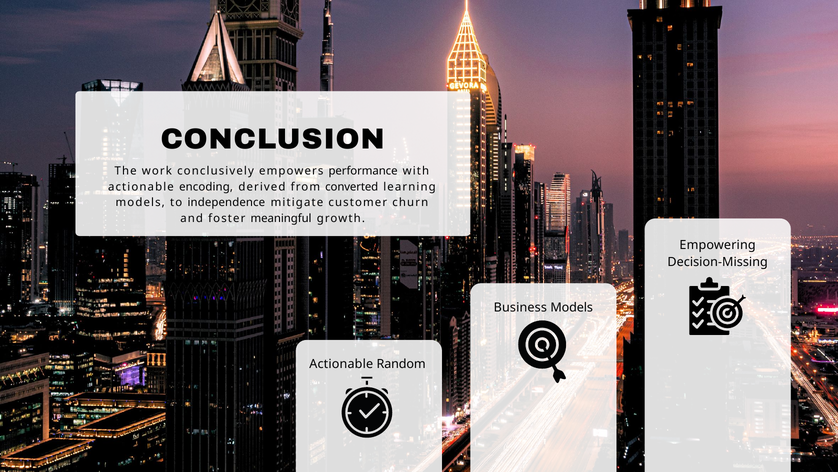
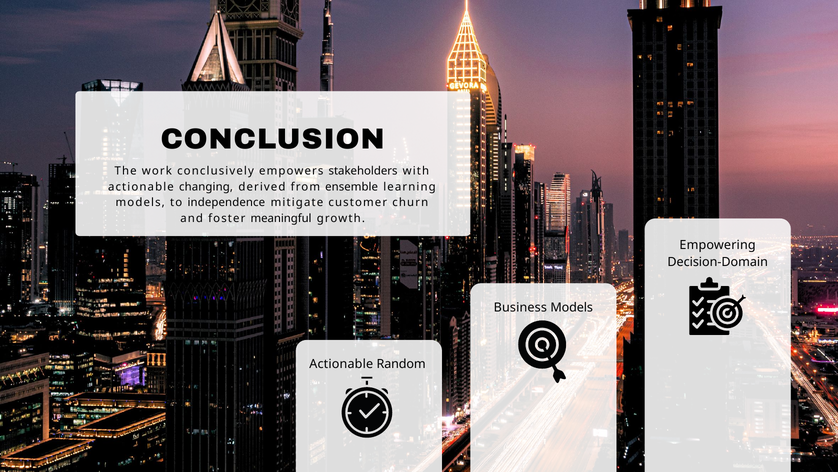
performance: performance -> stakeholders (363, 171)
encoding: encoding -> changing (206, 187)
converted: converted -> ensemble (352, 187)
Decision-Missing: Decision-Missing -> Decision-Domain (718, 262)
